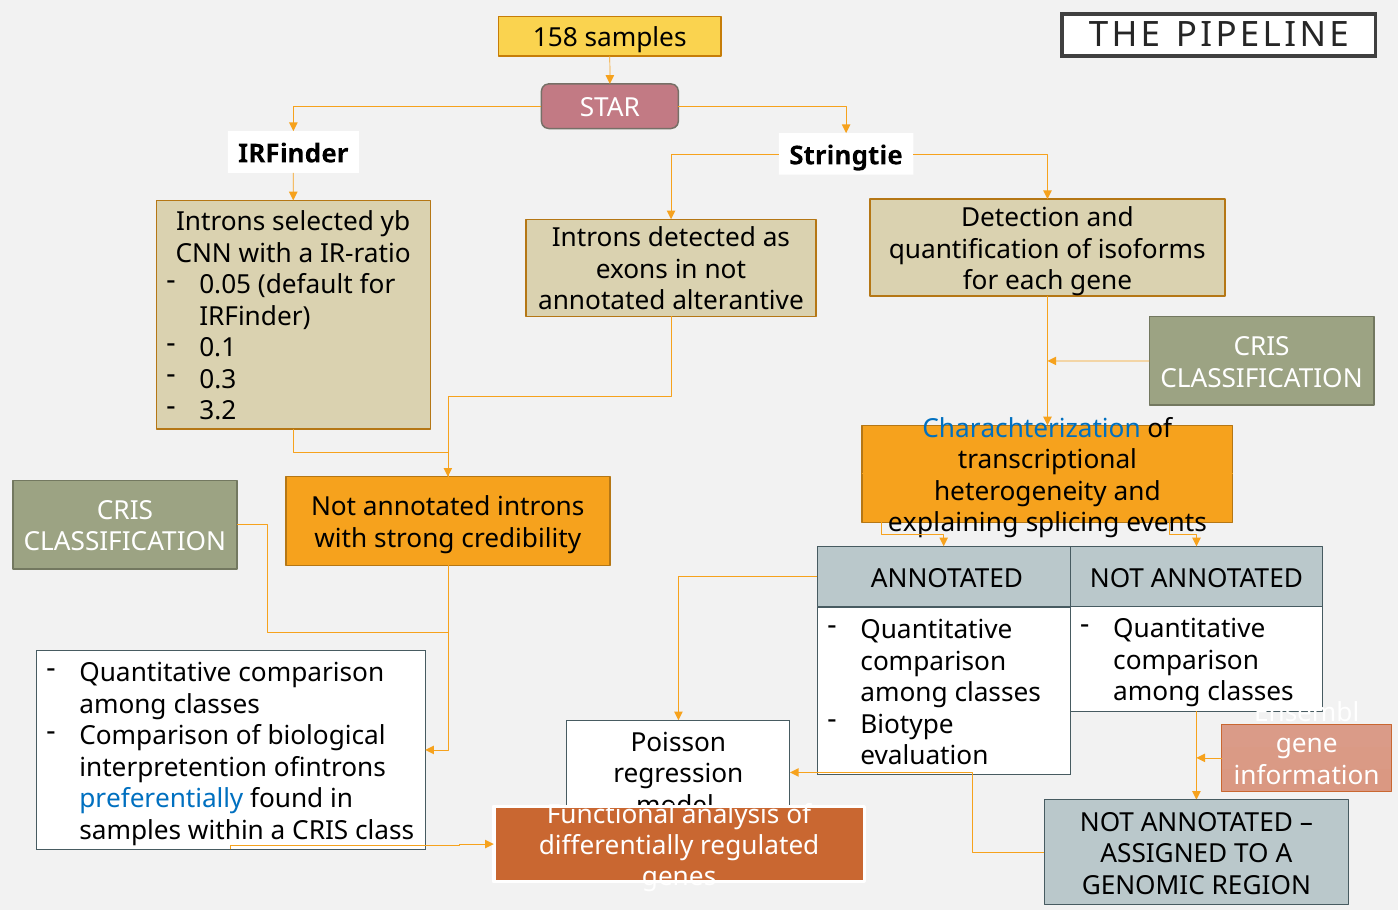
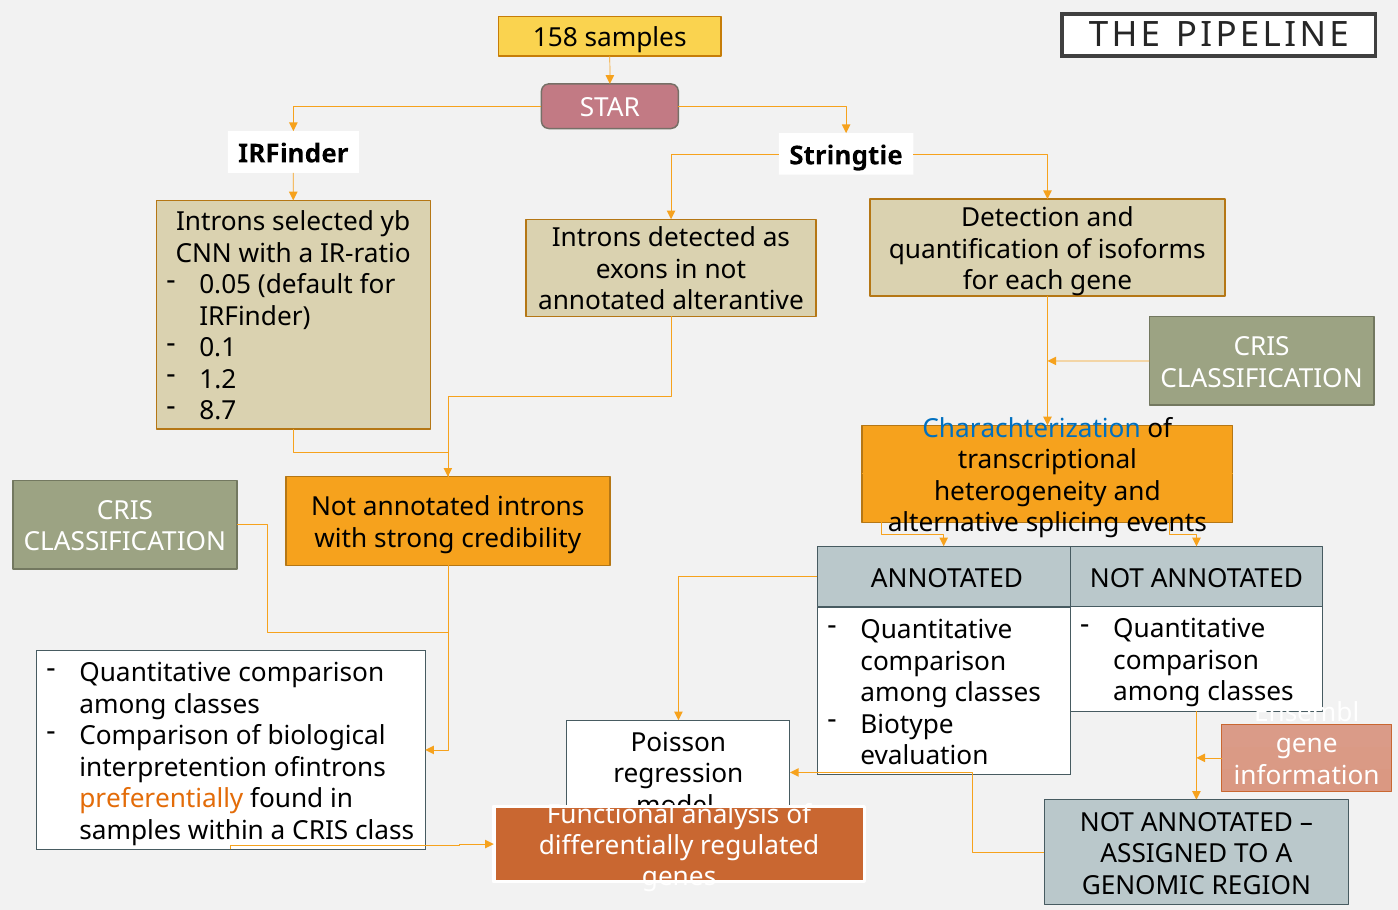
0.3: 0.3 -> 1.2 (218, 379)
3.2: 3.2 -> 8.7 (218, 411)
explaining: explaining -> alternative (953, 523)
preferentially colour: blue -> orange (161, 799)
